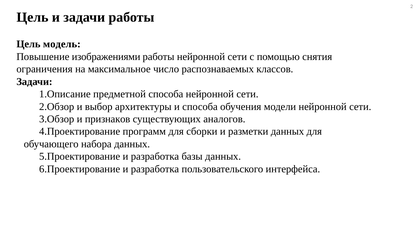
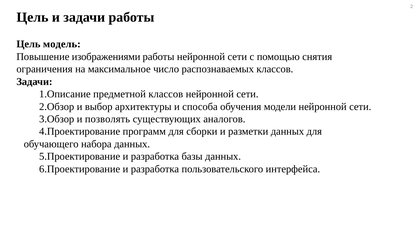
предметной способа: способа -> классов (166, 94)
признаков: признаков -> позволять (108, 119)
